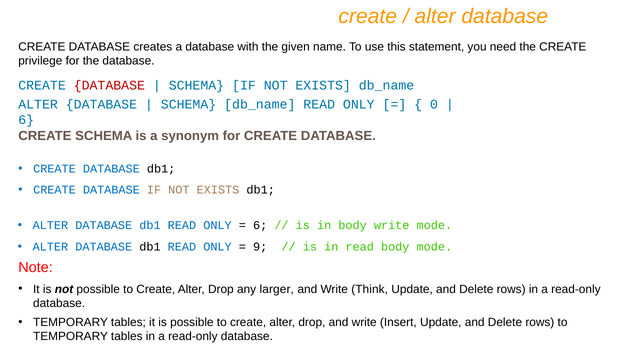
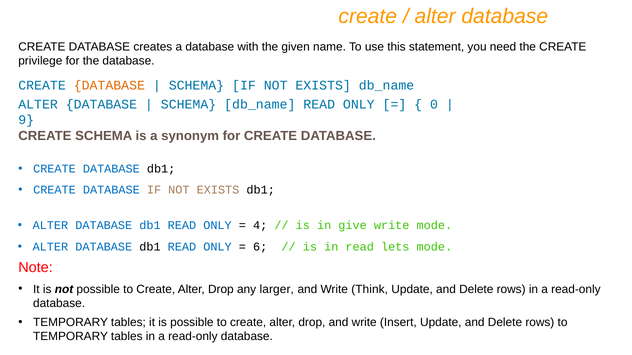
DATABASE colour: red -> orange (109, 86)
6: 6 -> 9 (26, 120)
6: 6 -> 4 (260, 226)
in body: body -> give (353, 226)
9: 9 -> 6 (260, 247)
read body: body -> lets (395, 247)
